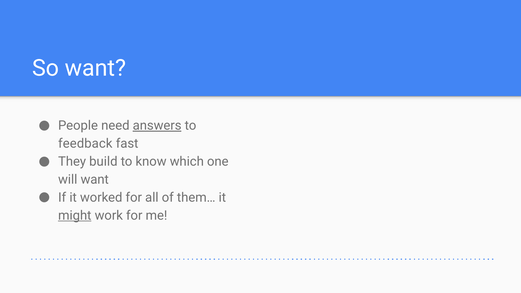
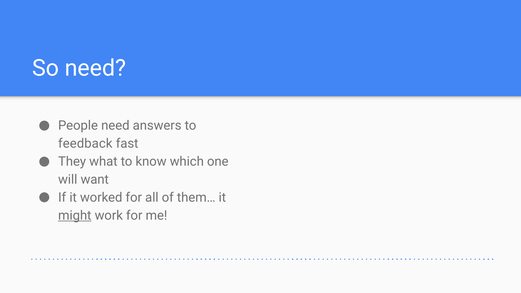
So want: want -> need (95, 68)
answers underline: present -> none (157, 126)
build: build -> what (103, 162)
